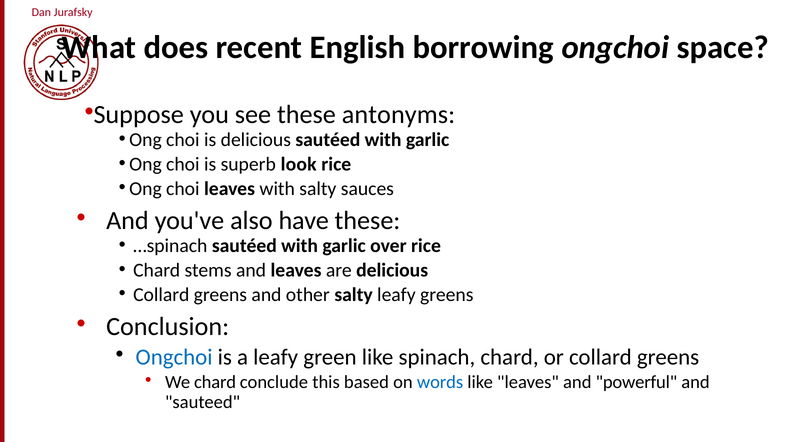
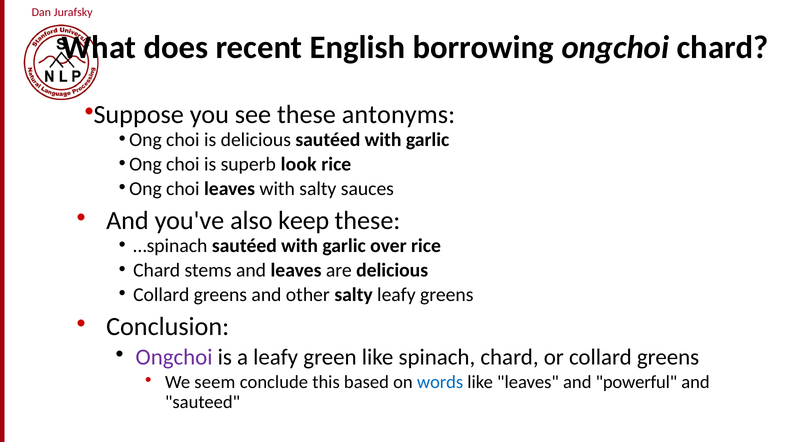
ongchoi space: space -> chard (723, 47)
have: have -> keep (304, 221)
Ongchoi colour: blue -> purple (174, 357)
We chard: chard -> seem (215, 382)
